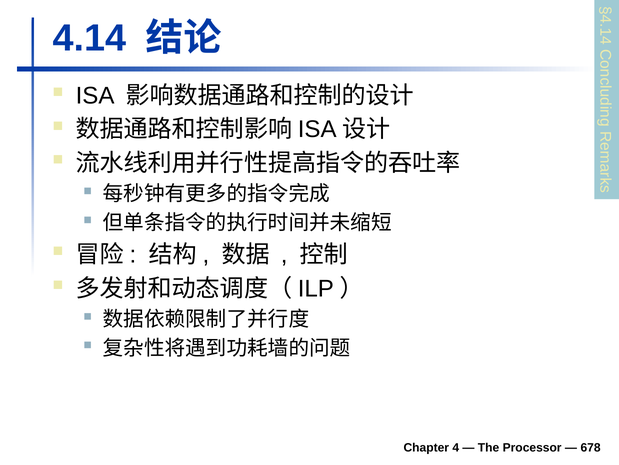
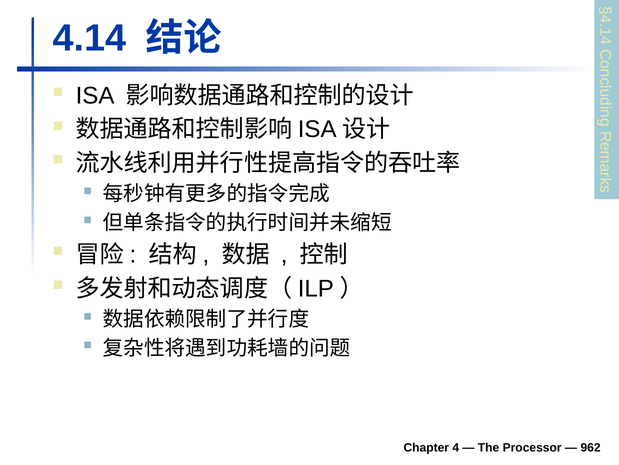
678: 678 -> 962 (591, 447)
